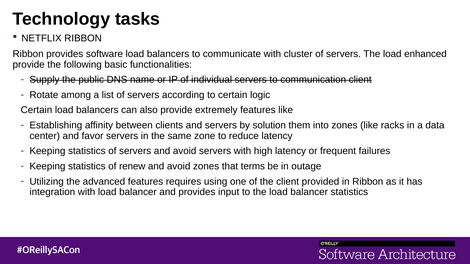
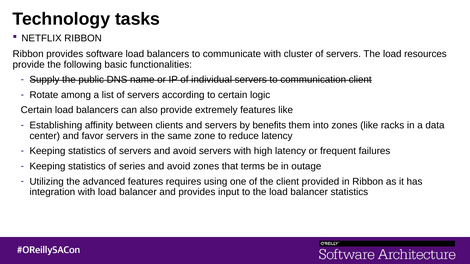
enhanced: enhanced -> resources (425, 54)
solution: solution -> benefits (269, 125)
renew: renew -> series (132, 166)
